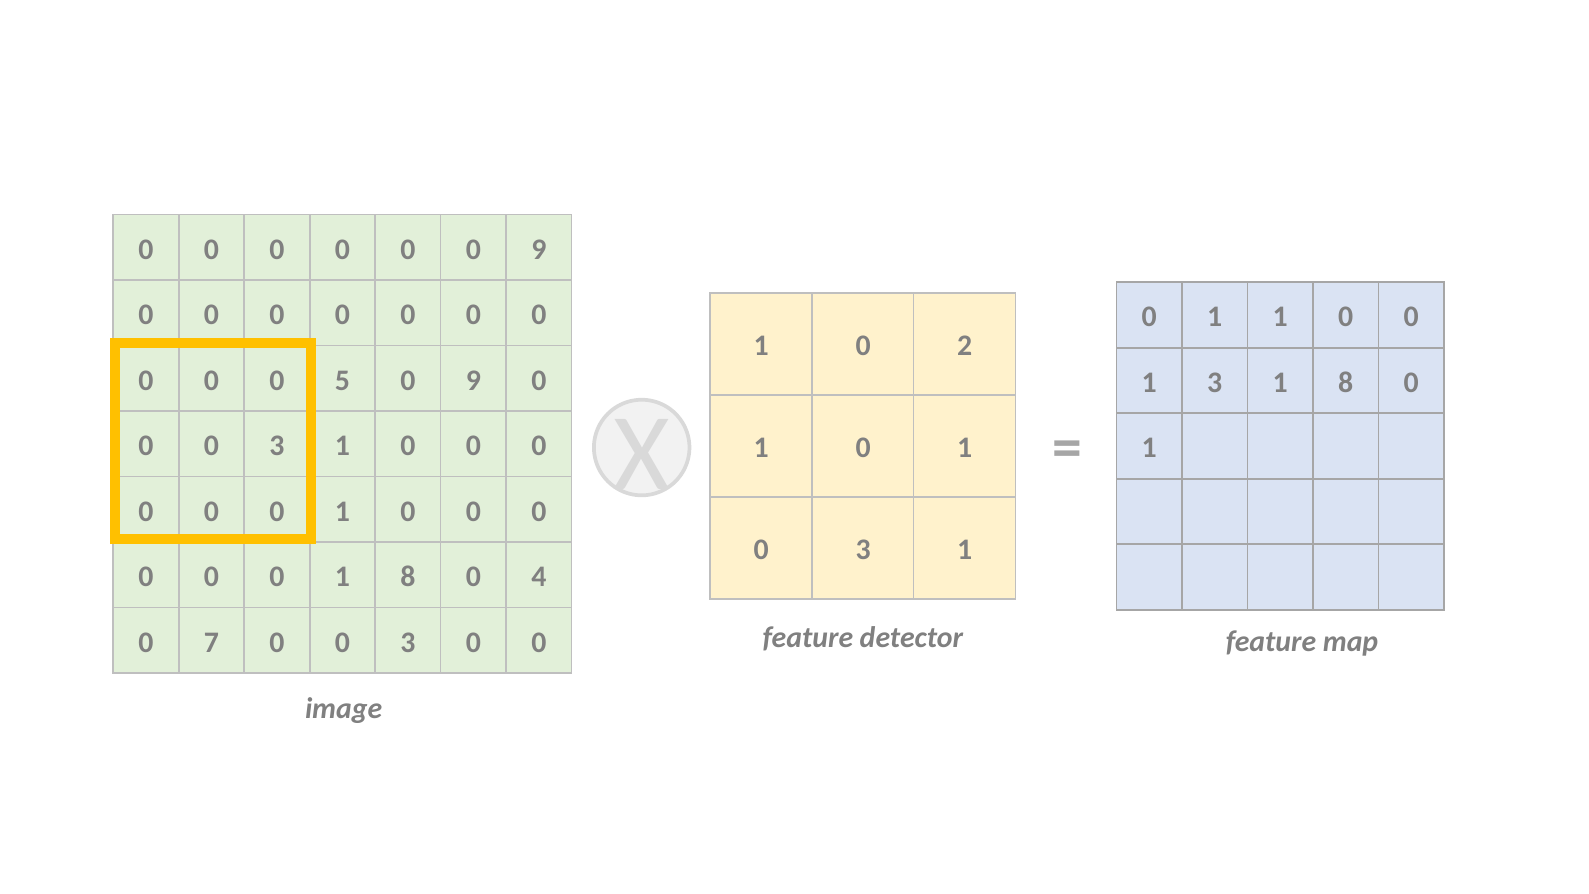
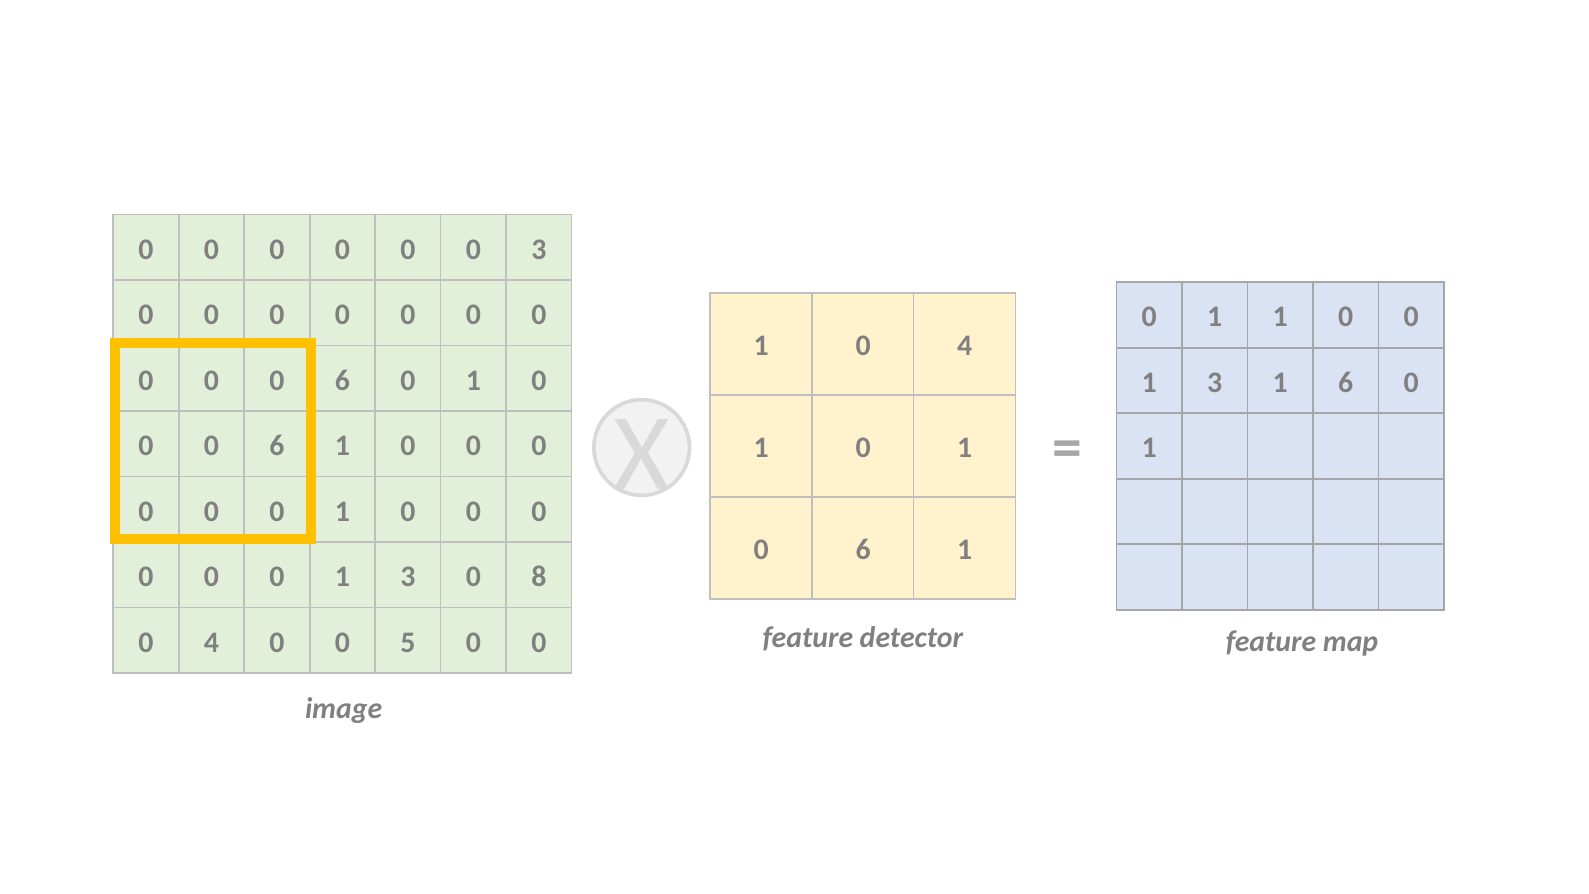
9: 9 -> 3 (539, 249)
1 0 2: 2 -> 4 (965, 346)
5: 5 -> 6 (342, 380)
9: 9 -> 1 (473, 380)
1 1 8: 8 -> 6 (1346, 383)
3: 3 -> 6 (277, 446)
3: 3 -> 6 (863, 550)
0 1 8: 8 -> 3 (408, 577)
4: 4 -> 8 (539, 577)
7: 7 -> 4 (211, 642)
3: 3 -> 5 (408, 642)
